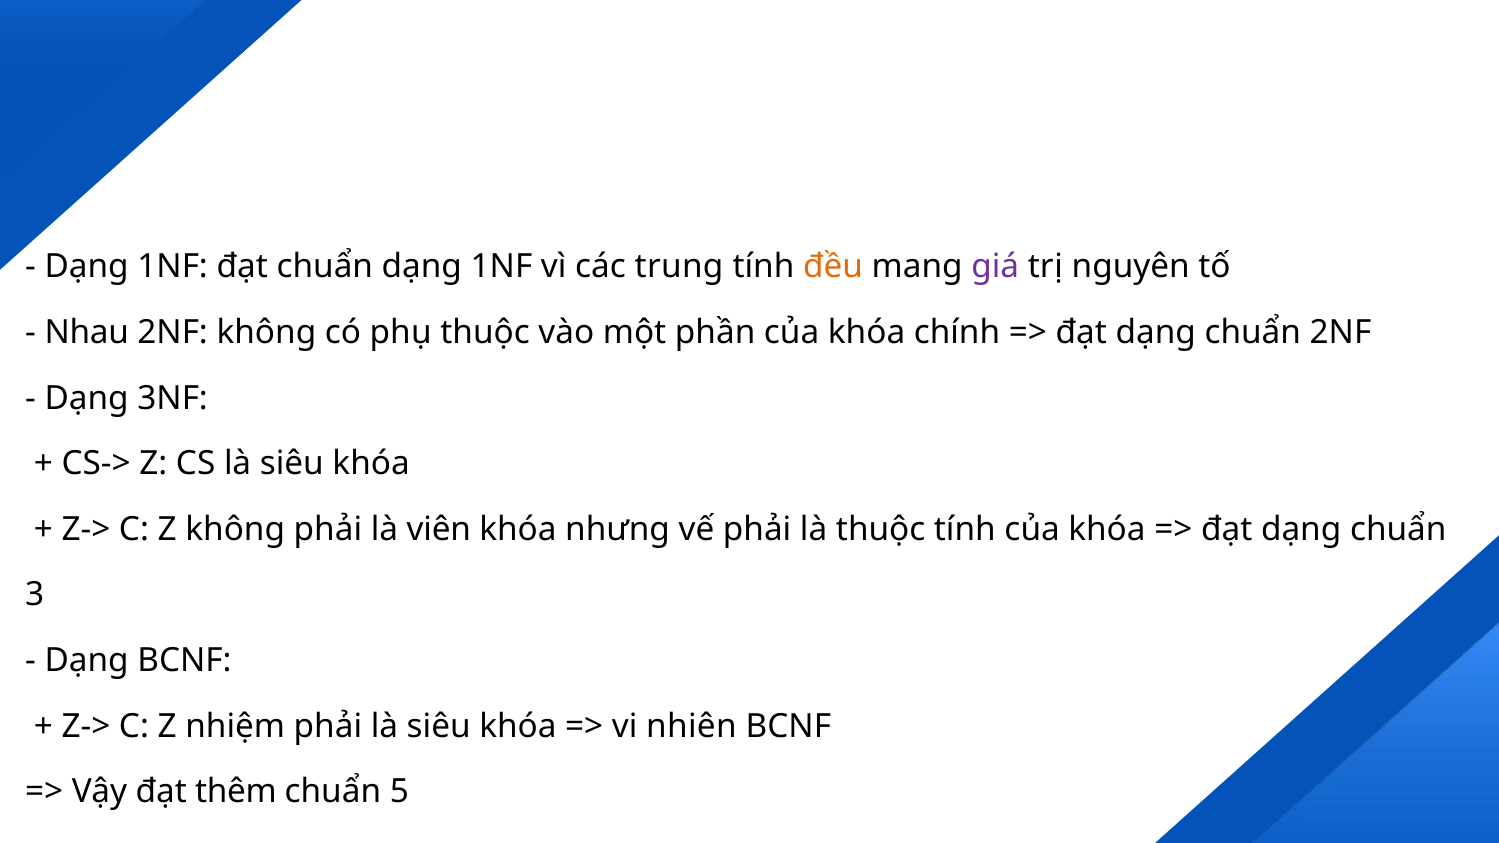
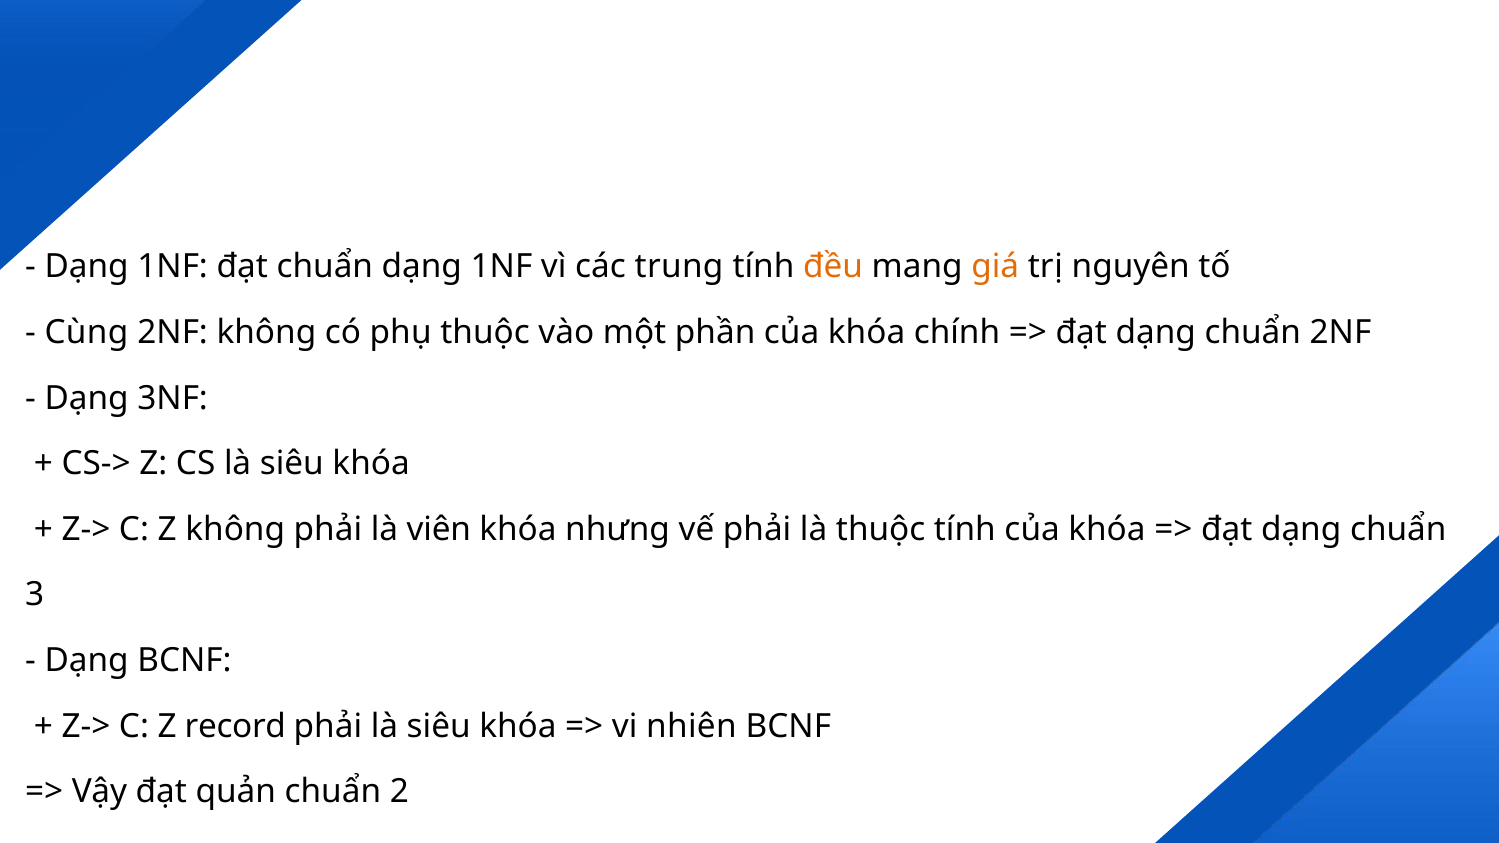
giá colour: purple -> orange (995, 267)
Nhau: Nhau -> Cùng (86, 333)
nhiệm: nhiệm -> record (235, 726)
thêm: thêm -> quản (236, 792)
5: 5 -> 2 (399, 792)
